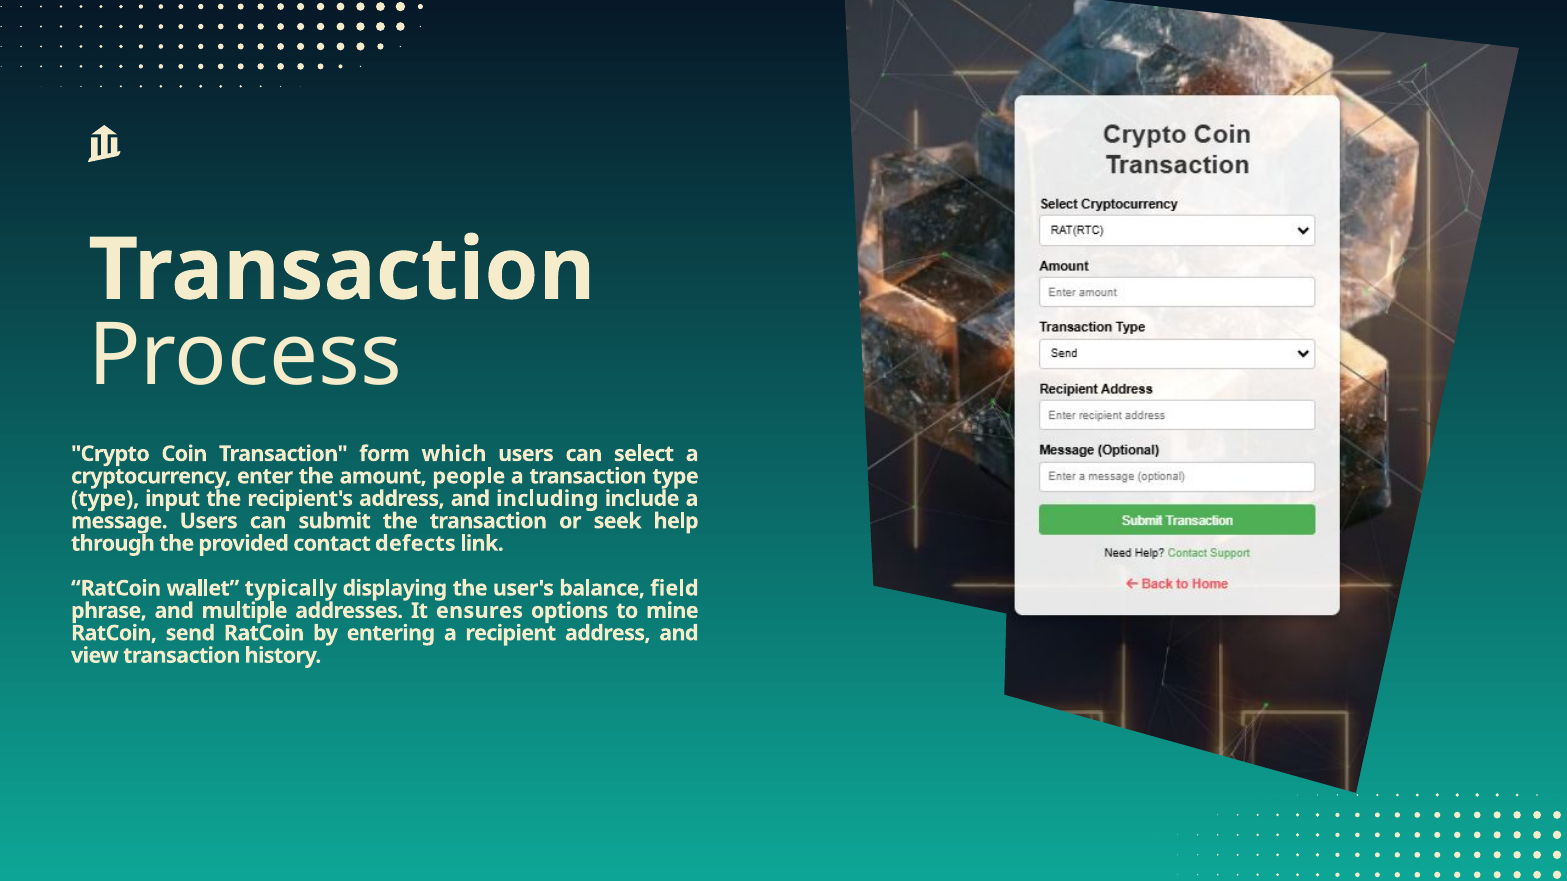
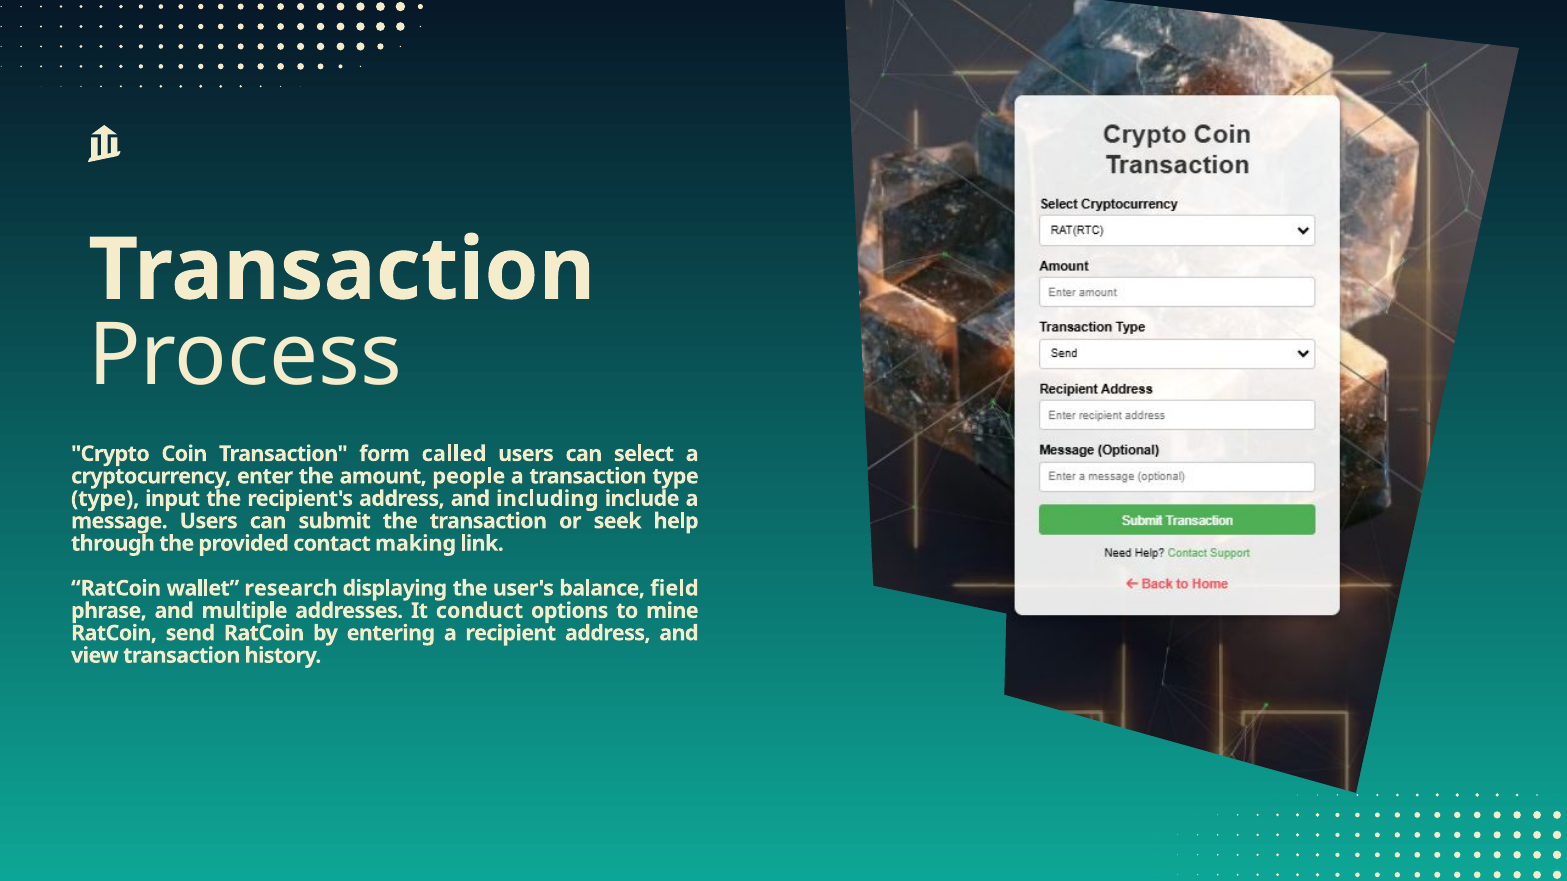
which: which -> called (454, 454)
defects: defects -> making (416, 544)
typically: typically -> research (291, 589)
ensures: ensures -> conduct (480, 611)
